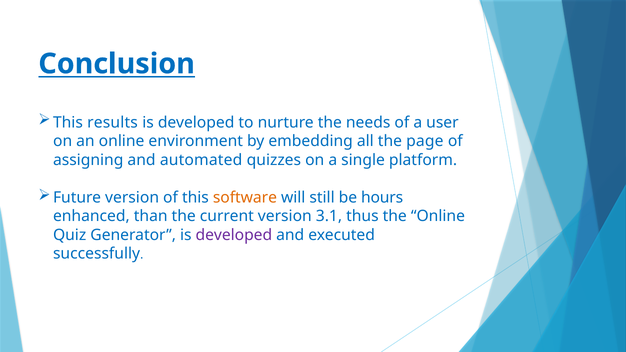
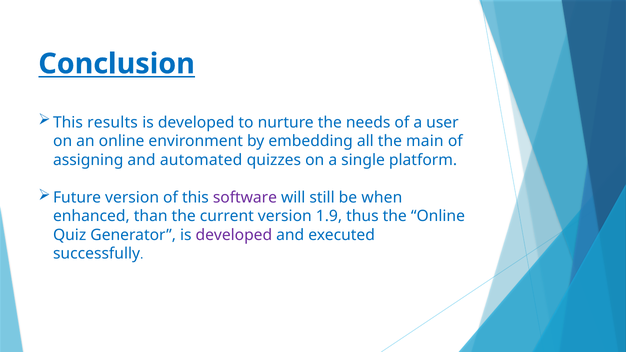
page: page -> main (425, 141)
software colour: orange -> purple (245, 198)
hours: hours -> when (382, 198)
3.1: 3.1 -> 1.9 (329, 216)
